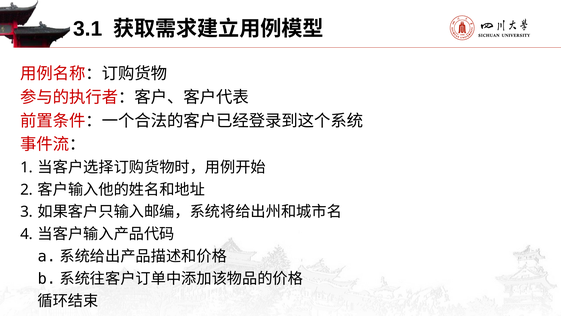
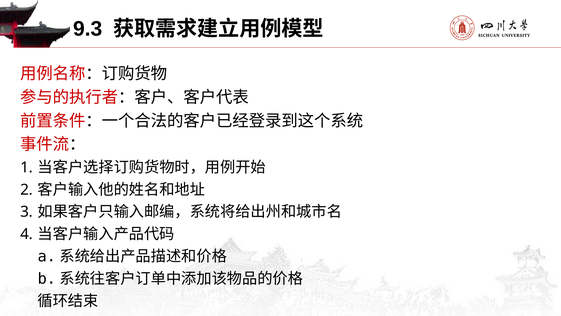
3.1: 3.1 -> 9.3 (88, 29)
